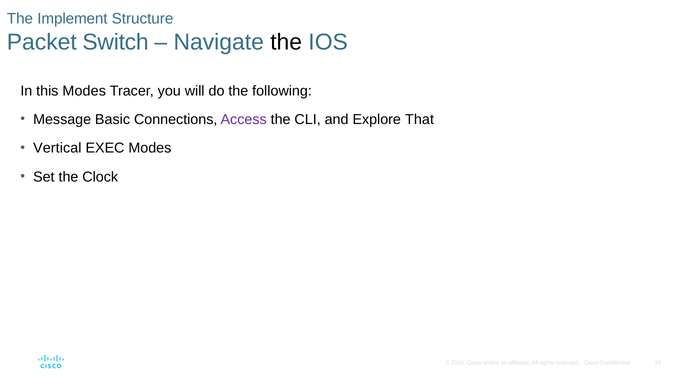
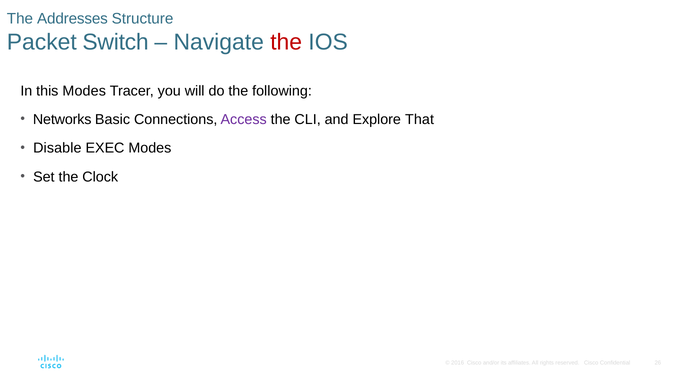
Implement: Implement -> Addresses (72, 18)
the colour: black -> red (286, 42)
Message: Message -> Networks (62, 119)
Vertical: Vertical -> Disable (57, 148)
